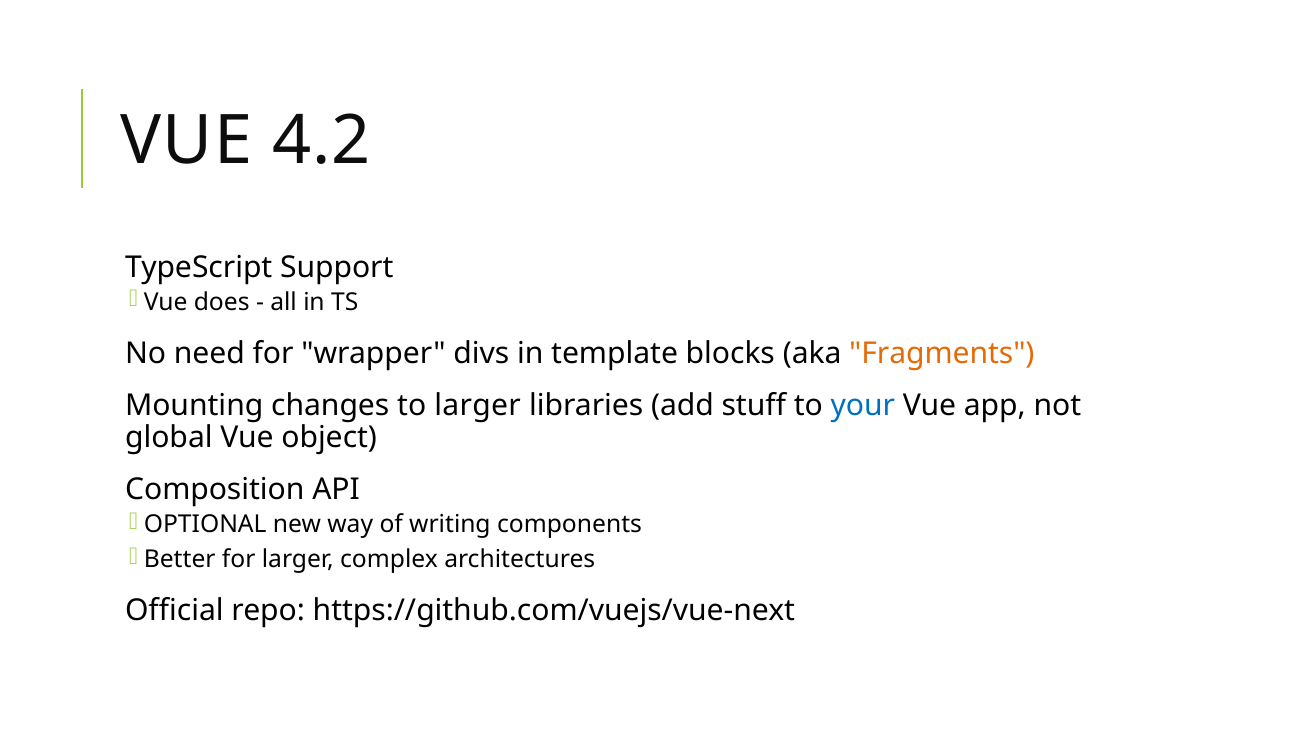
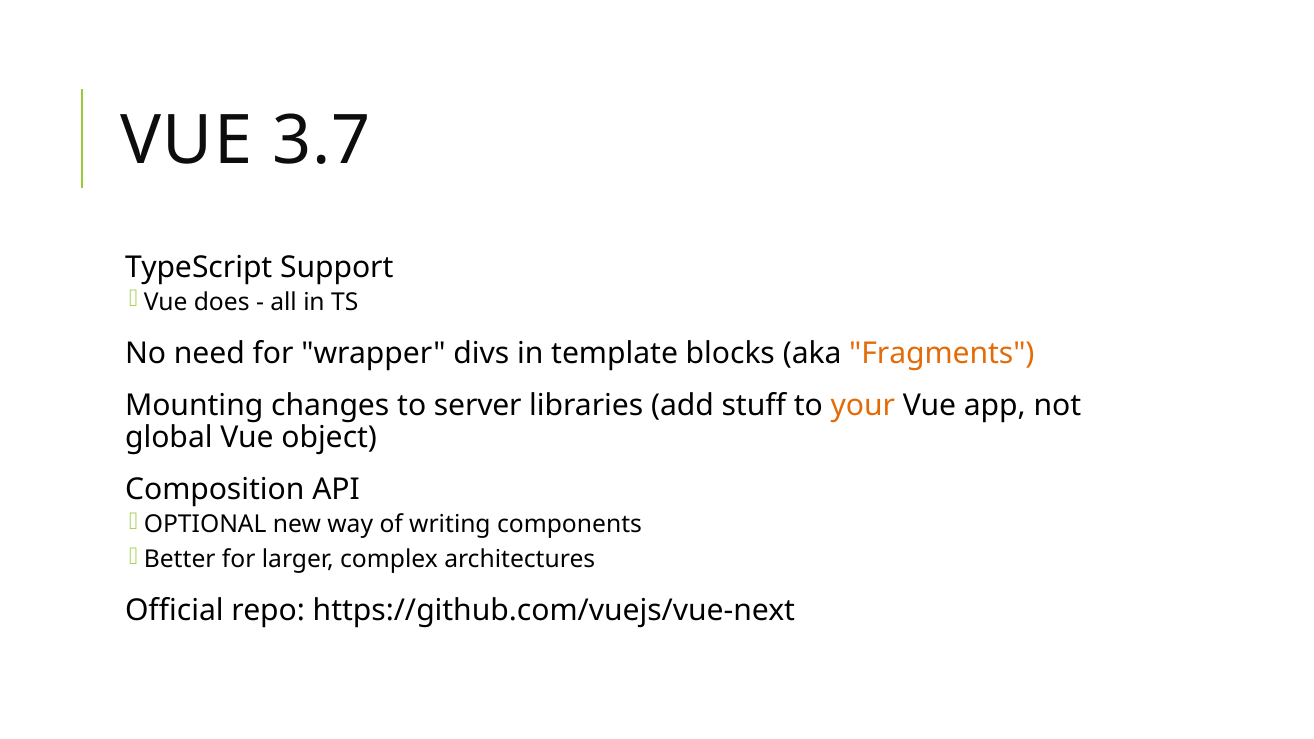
4.2: 4.2 -> 3.7 (322, 141)
to larger: larger -> server (478, 406)
your colour: blue -> orange (863, 406)
